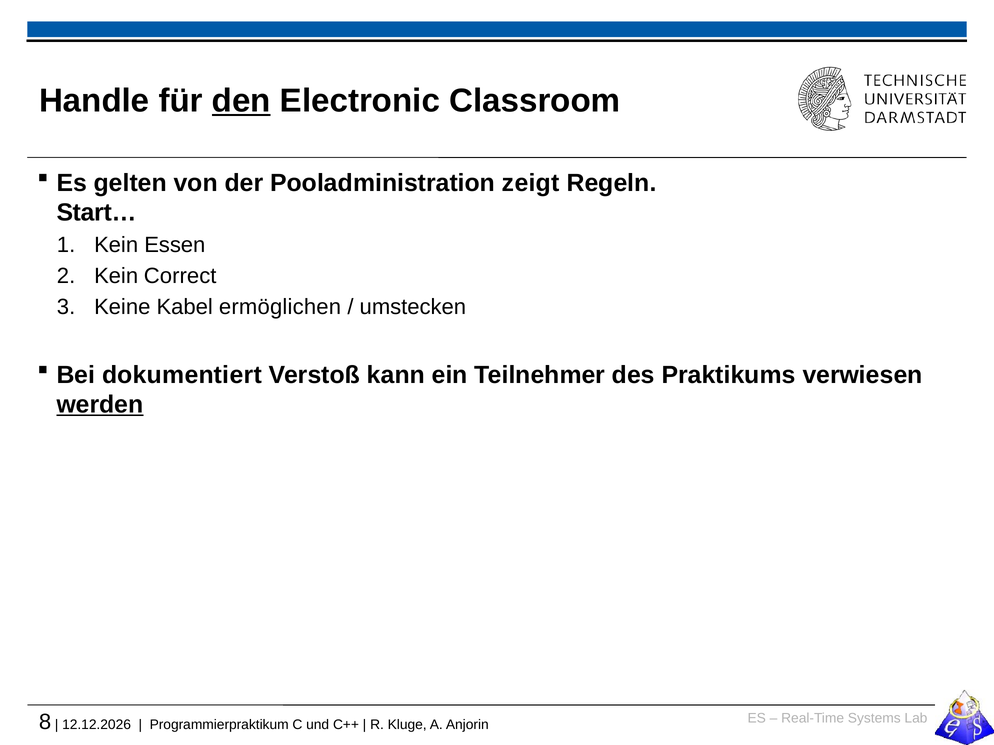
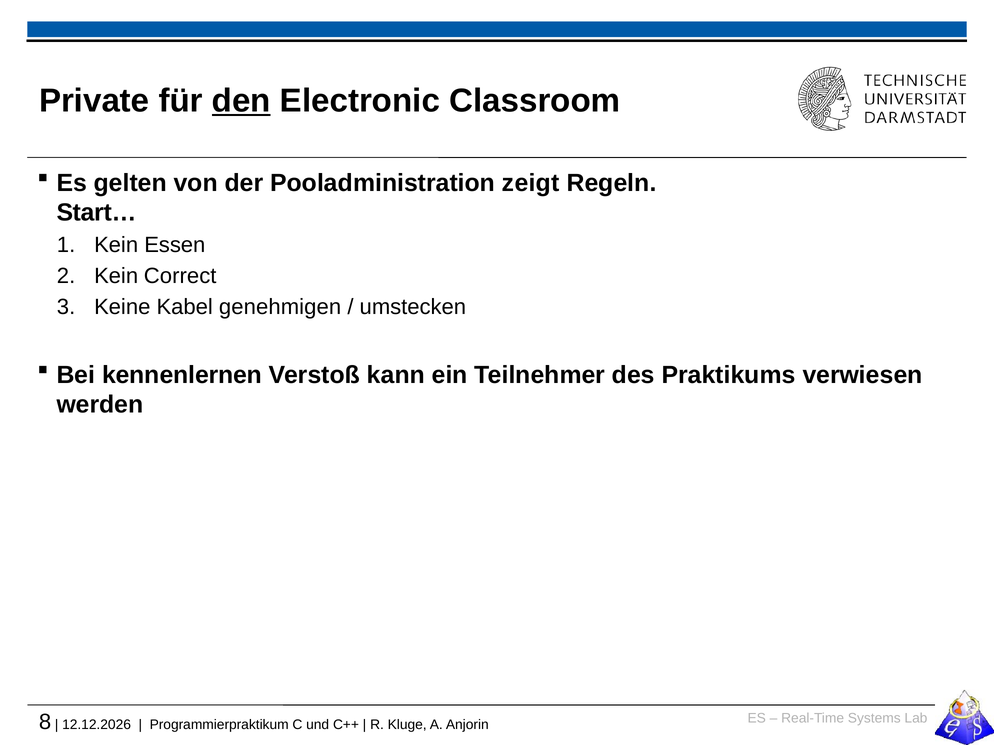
Handle: Handle -> Private (94, 101)
ermöglichen: ermöglichen -> genehmigen (280, 307)
dokumentiert: dokumentiert -> kennenlernen (182, 375)
werden underline: present -> none (100, 405)
